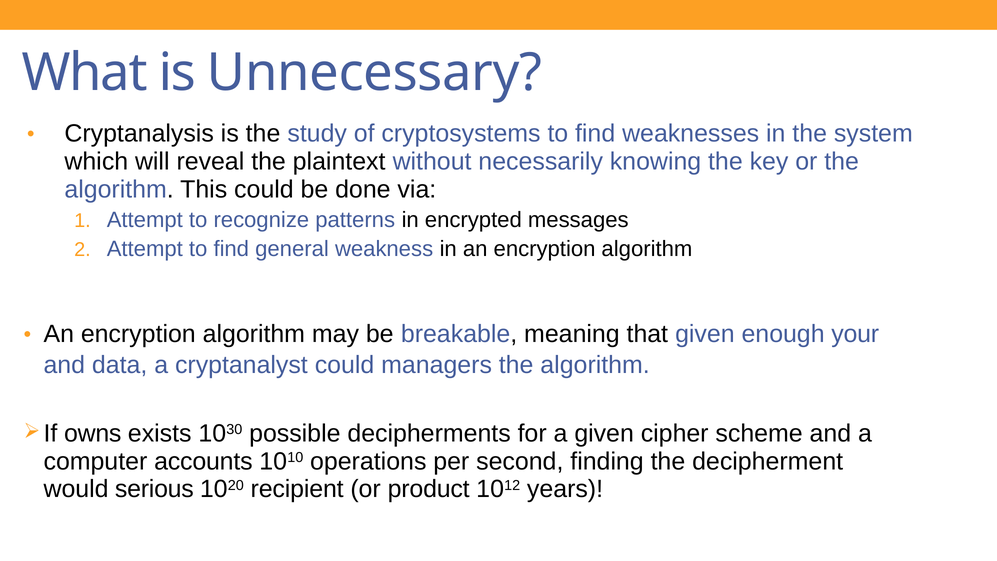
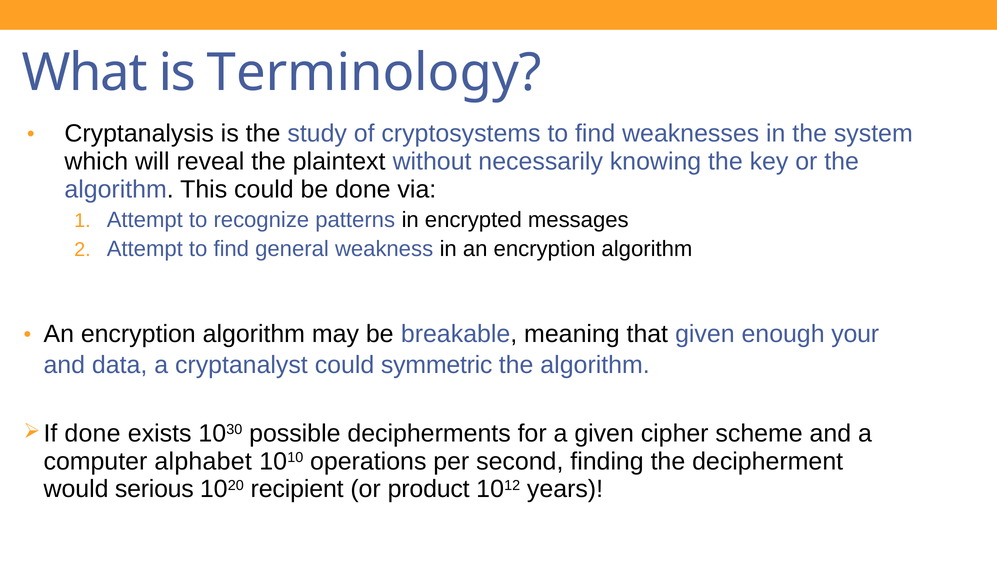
Unnecessary: Unnecessary -> Terminology (374, 73)
managers: managers -> symmetric (437, 365)
owns: owns -> done (92, 433)
accounts: accounts -> alphabet (203, 461)
